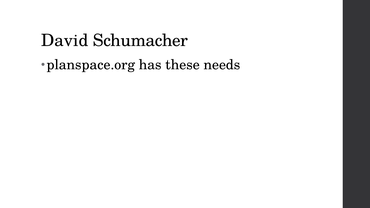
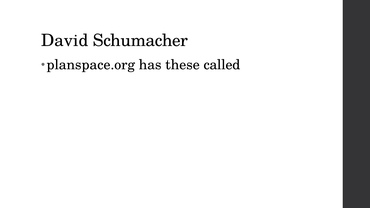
needs: needs -> called (222, 65)
